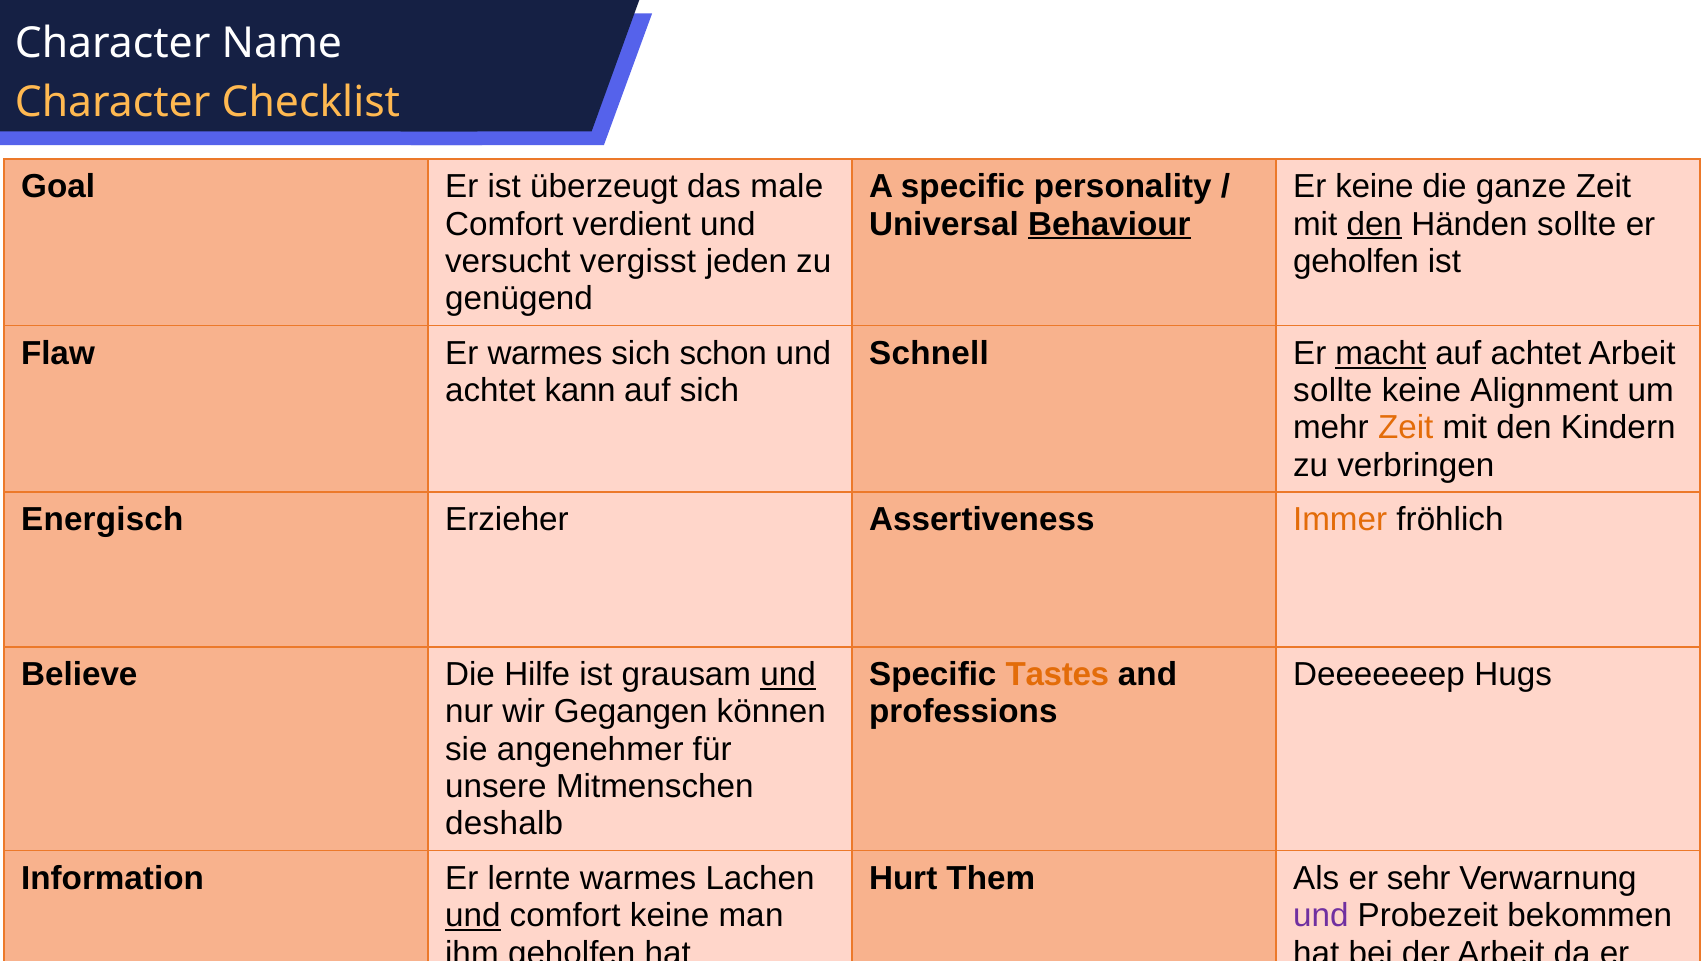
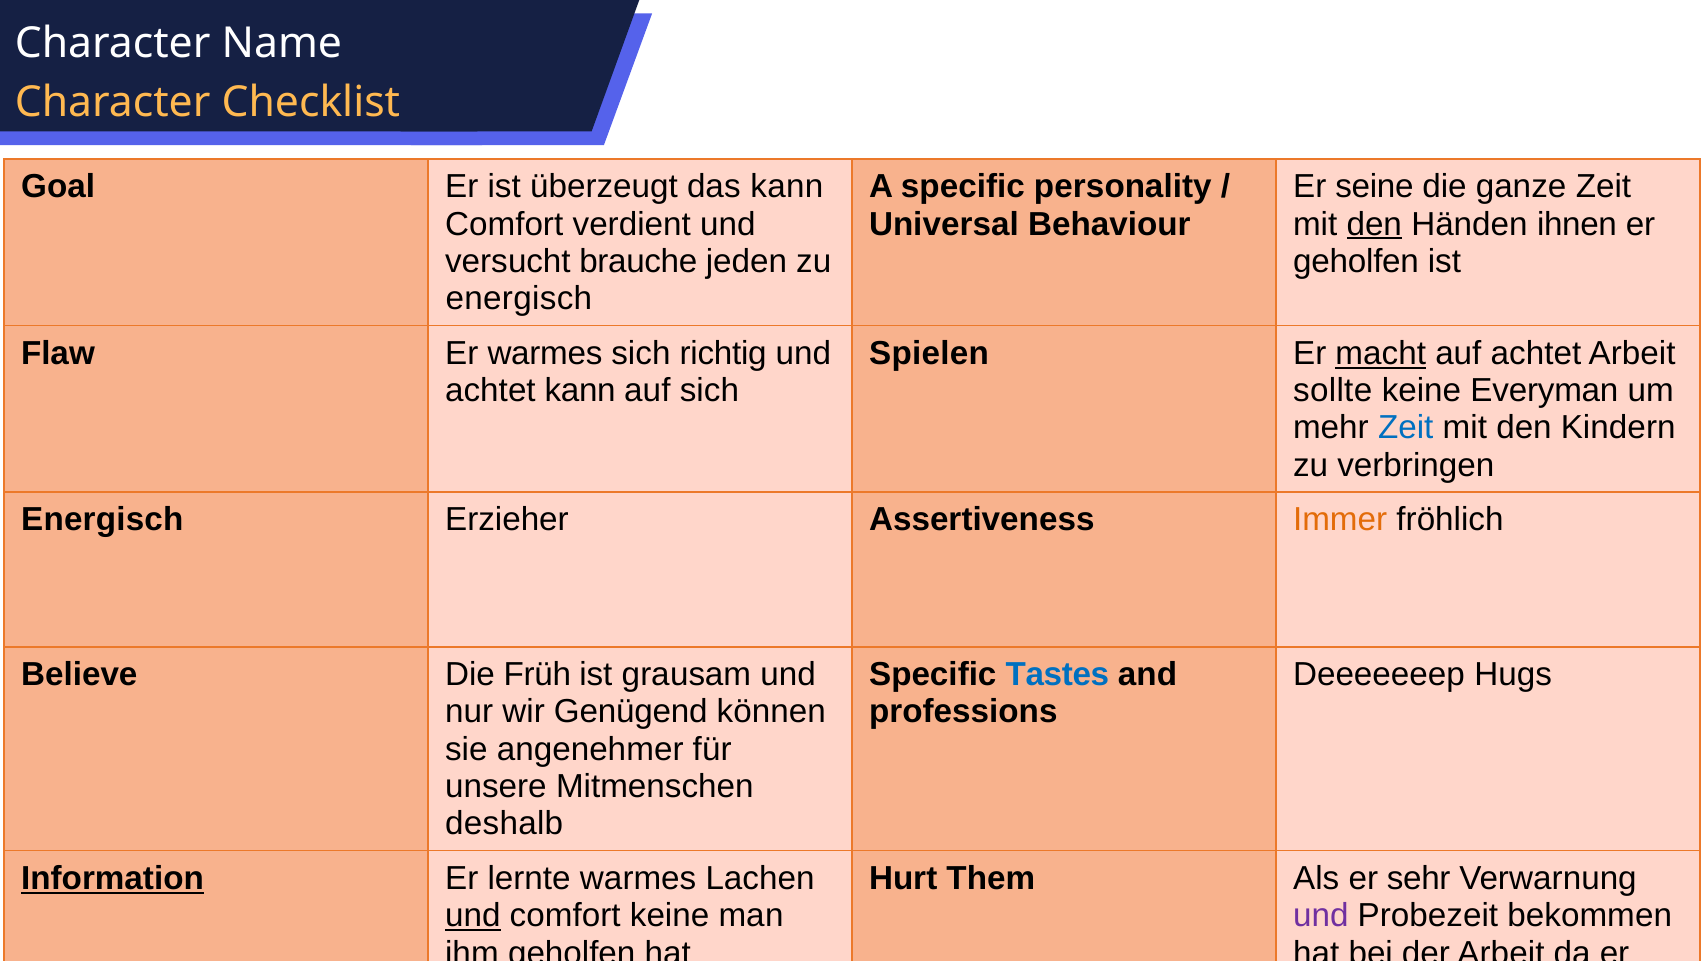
das male: male -> kann (787, 187)
keine: keine -> seine (1374, 187)
Behaviour underline: present -> none (1109, 224)
Händen sollte: sollte -> ihnen (1577, 224)
vergisst: vergisst -> brauche (638, 261)
genügend: genügend -> energisch (519, 299)
schon: schon -> richtig (723, 353)
Schnell: Schnell -> Spielen (929, 353)
Alignment: Alignment -> Everyman (1544, 391)
Zeit colour: orange -> blue (1406, 428)
Hilfe: Hilfe -> Früh (537, 675)
und underline: present -> none (788, 675)
Tastes colour: orange -> blue (1057, 675)
Gegangen: Gegangen -> Genügend (631, 712)
Information underline: none -> present (112, 878)
